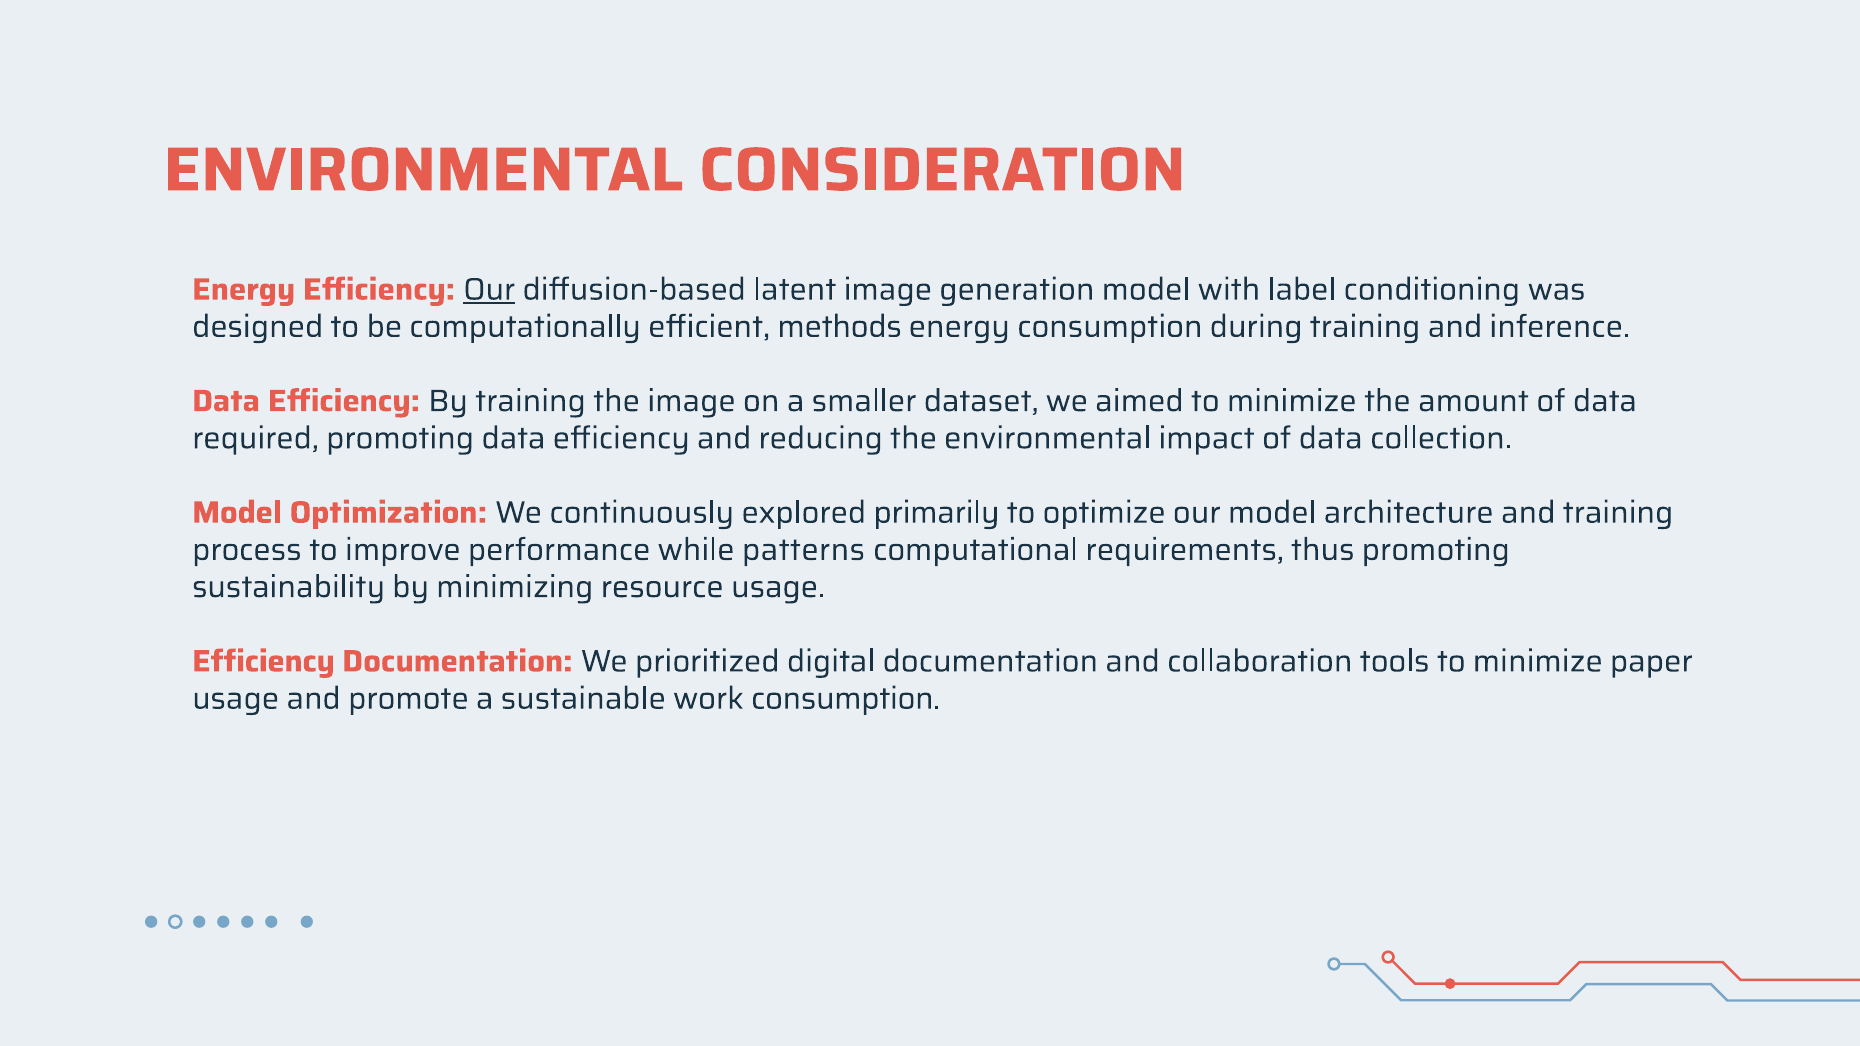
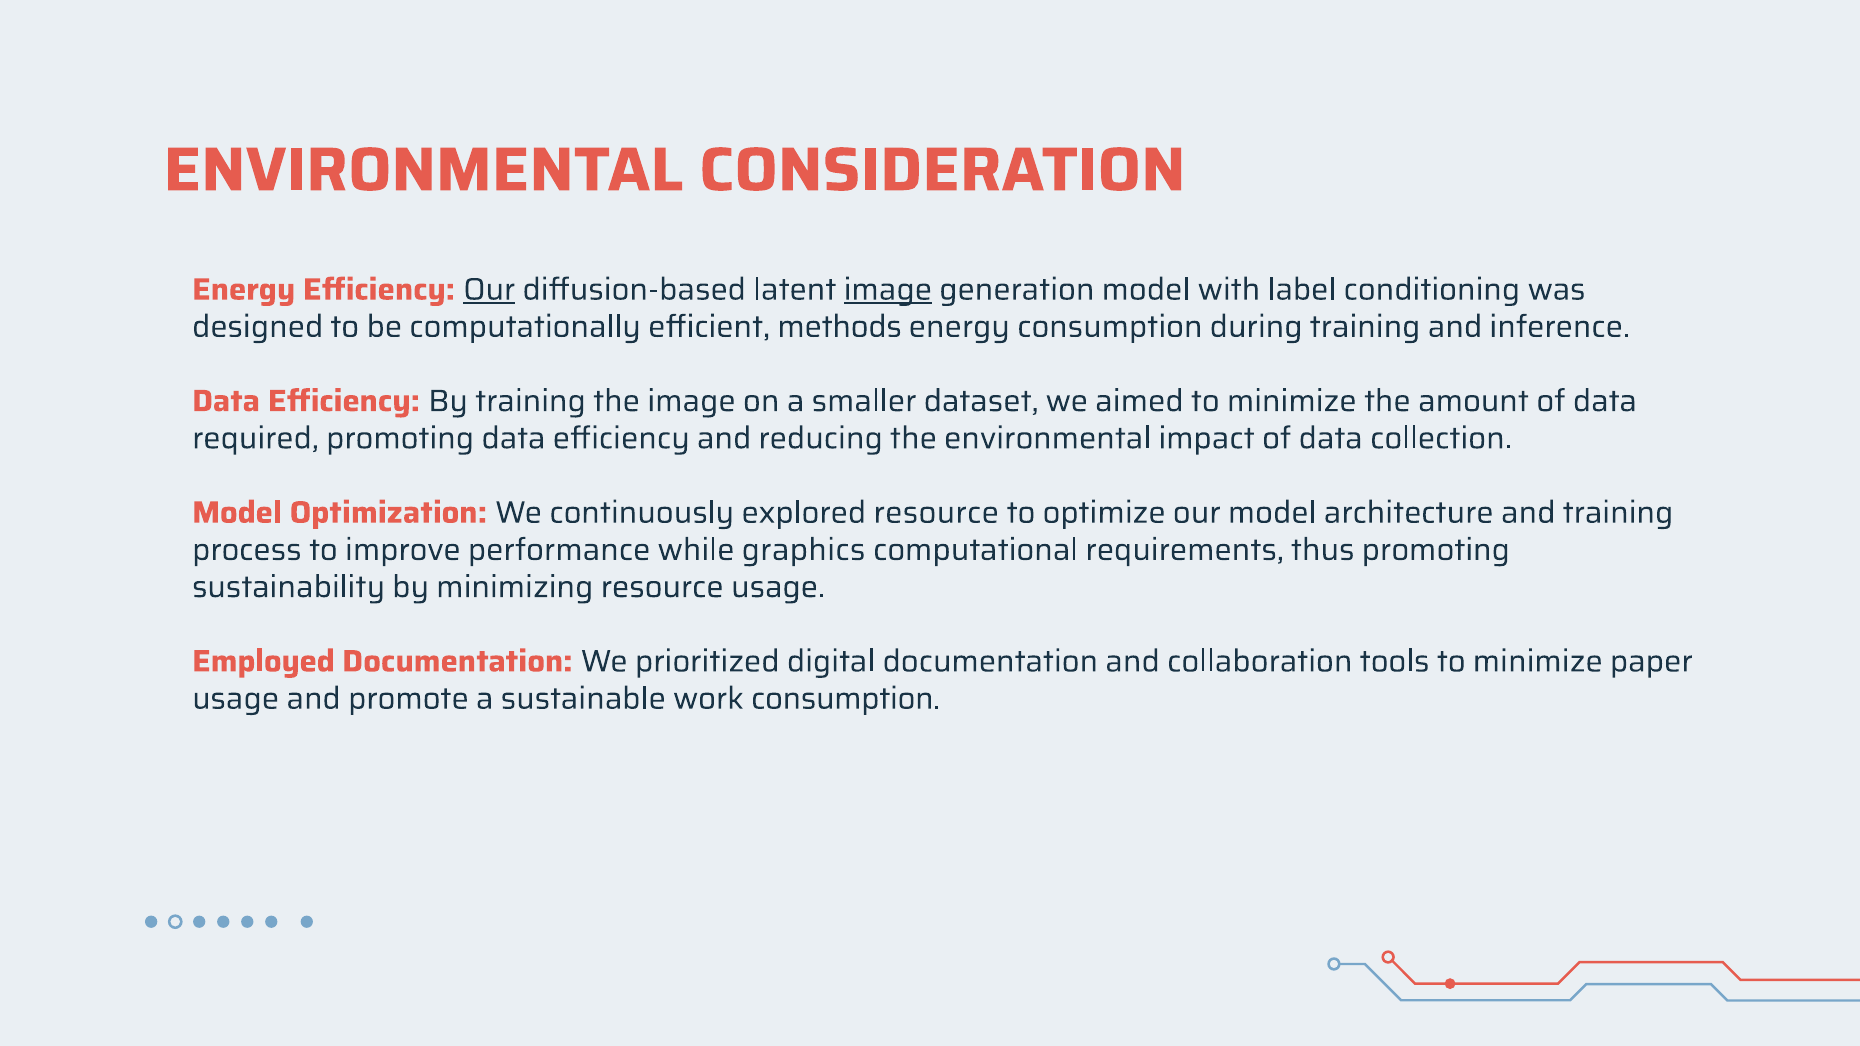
image underline: none -> present (888, 289)
explored primarily: primarily -> resource (936, 513)
patterns: patterns -> graphics (804, 550)
Efficiency: Efficiency -> Employed (263, 661)
